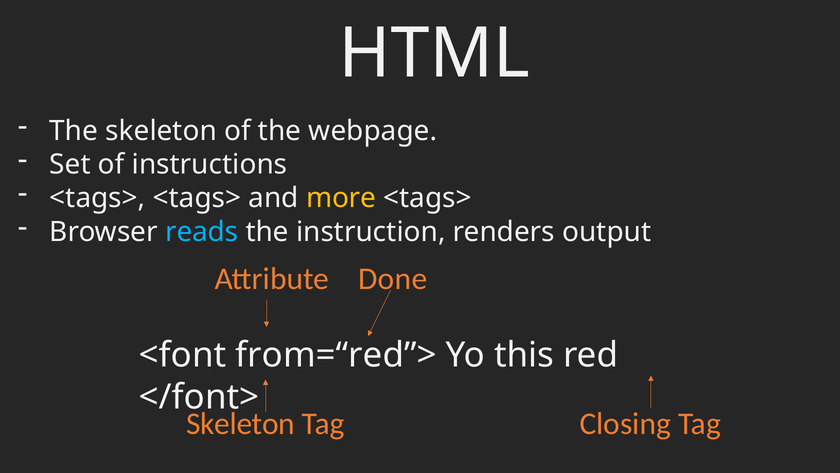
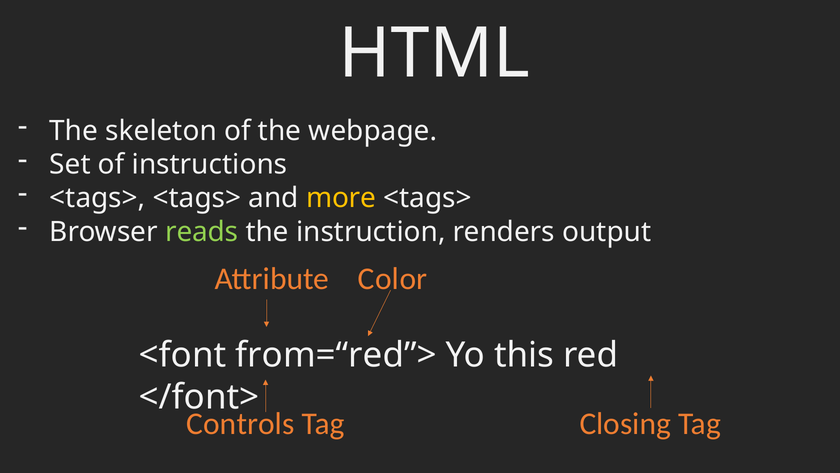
reads colour: light blue -> light green (202, 232)
Done: Done -> Color (393, 279)
Skeleton: Skeleton -> Controls (240, 424)
